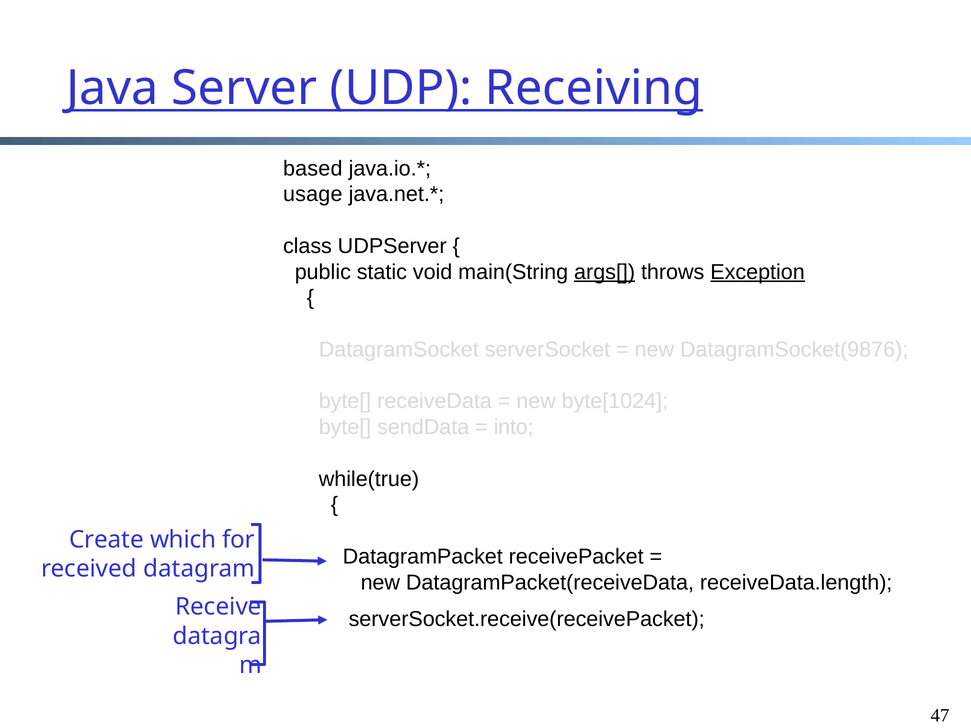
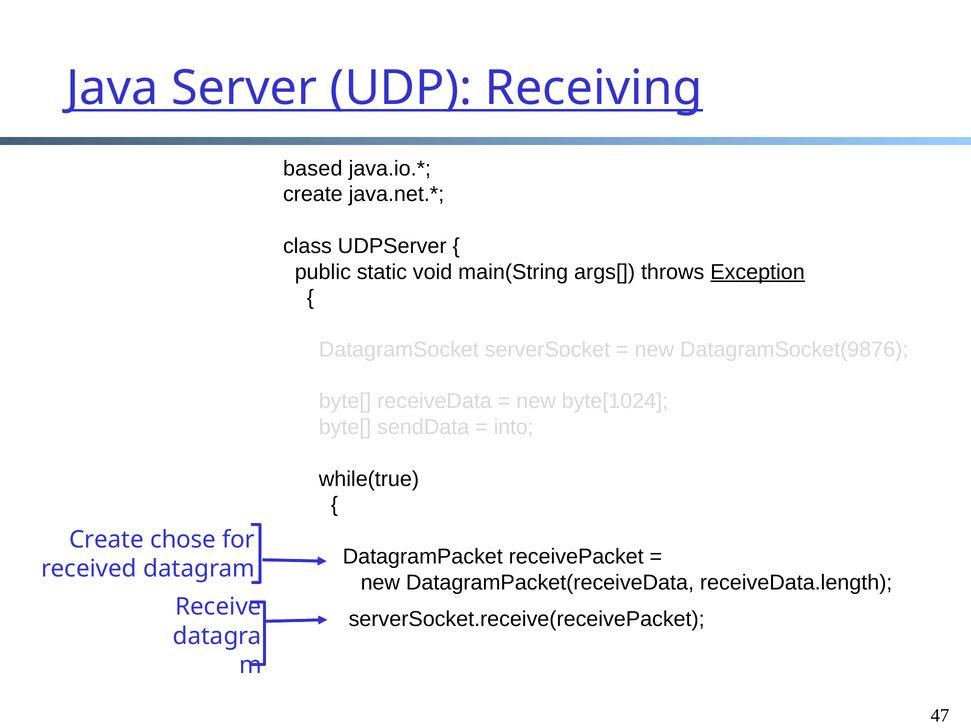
usage: usage -> create (313, 194)
args[ underline: present -> none (605, 272)
which: which -> chose (183, 540)
